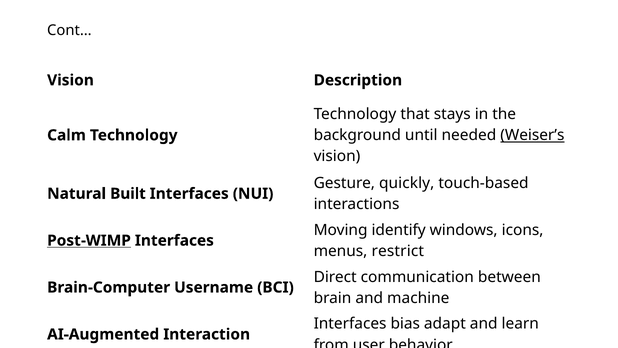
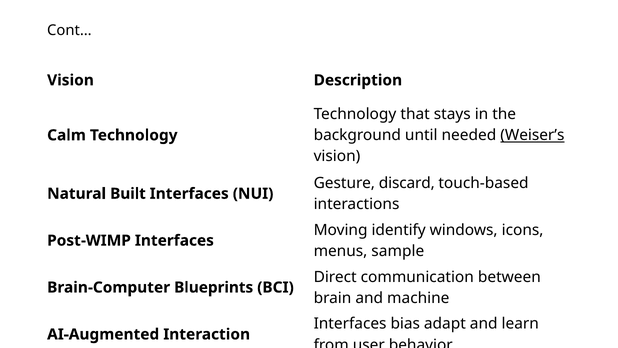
quickly: quickly -> discard (407, 183)
Post-WIMP underline: present -> none (89, 240)
restrict: restrict -> sample (398, 251)
Username: Username -> Blueprints (214, 287)
